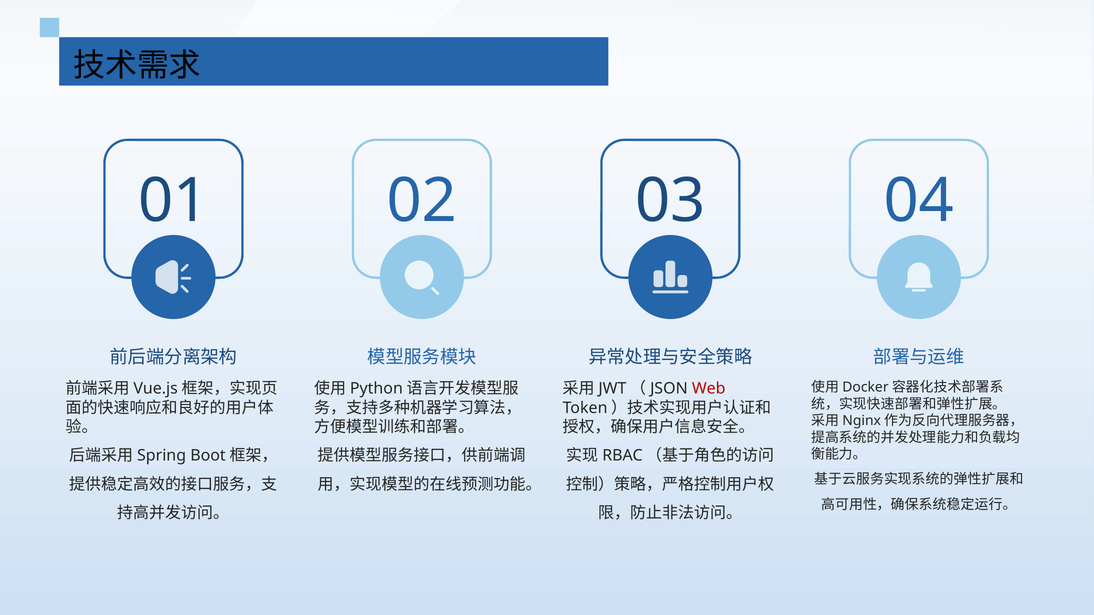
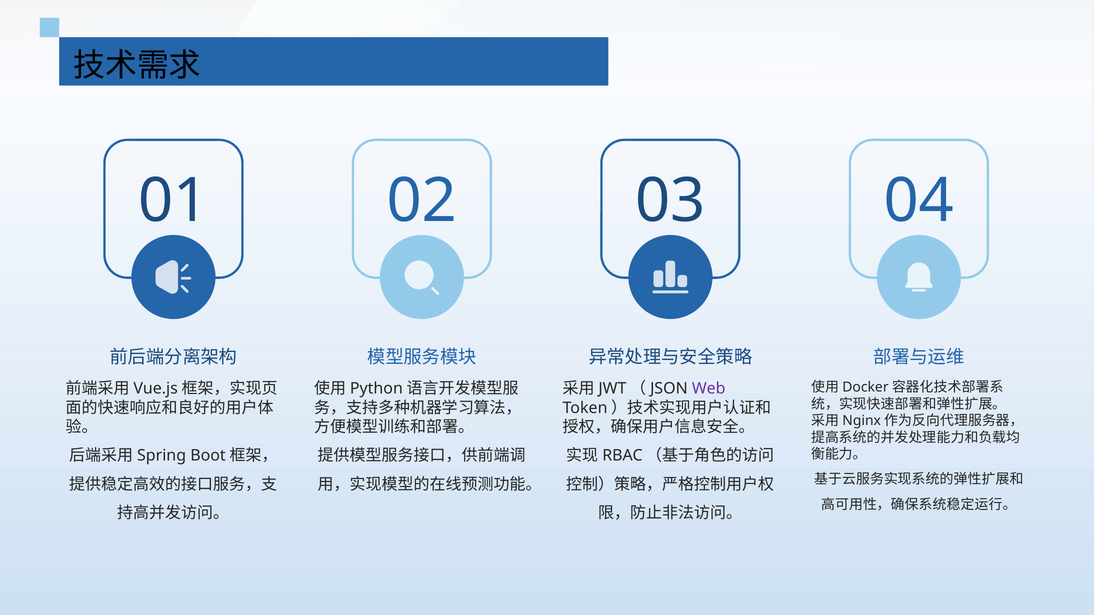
Web colour: red -> purple (709, 389)
